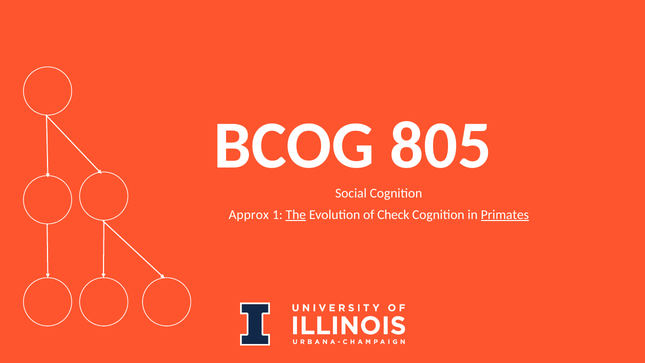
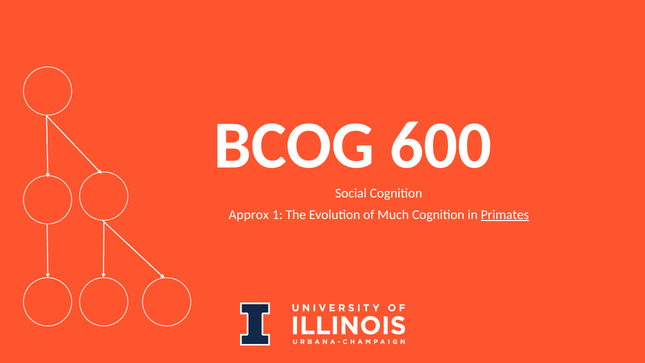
805: 805 -> 600 (441, 146)
The underline: present -> none (296, 215)
Check: Check -> Much (393, 215)
